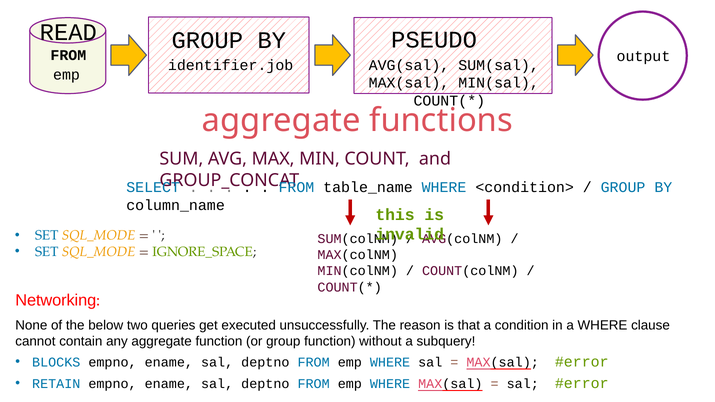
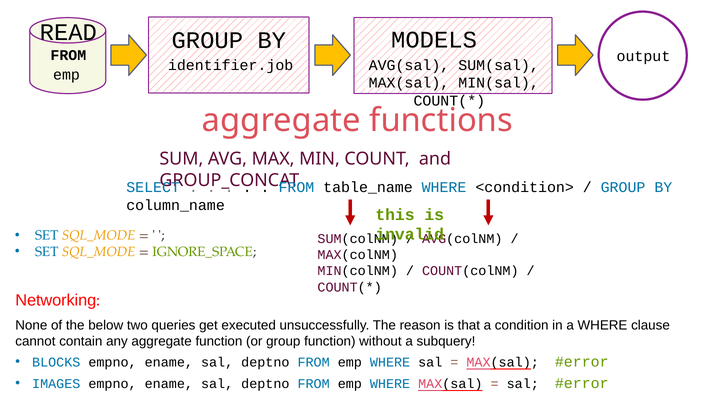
PSEUDO: PSEUDO -> MODELS (434, 40)
RETAIN: RETAIN -> IMAGES (56, 384)
